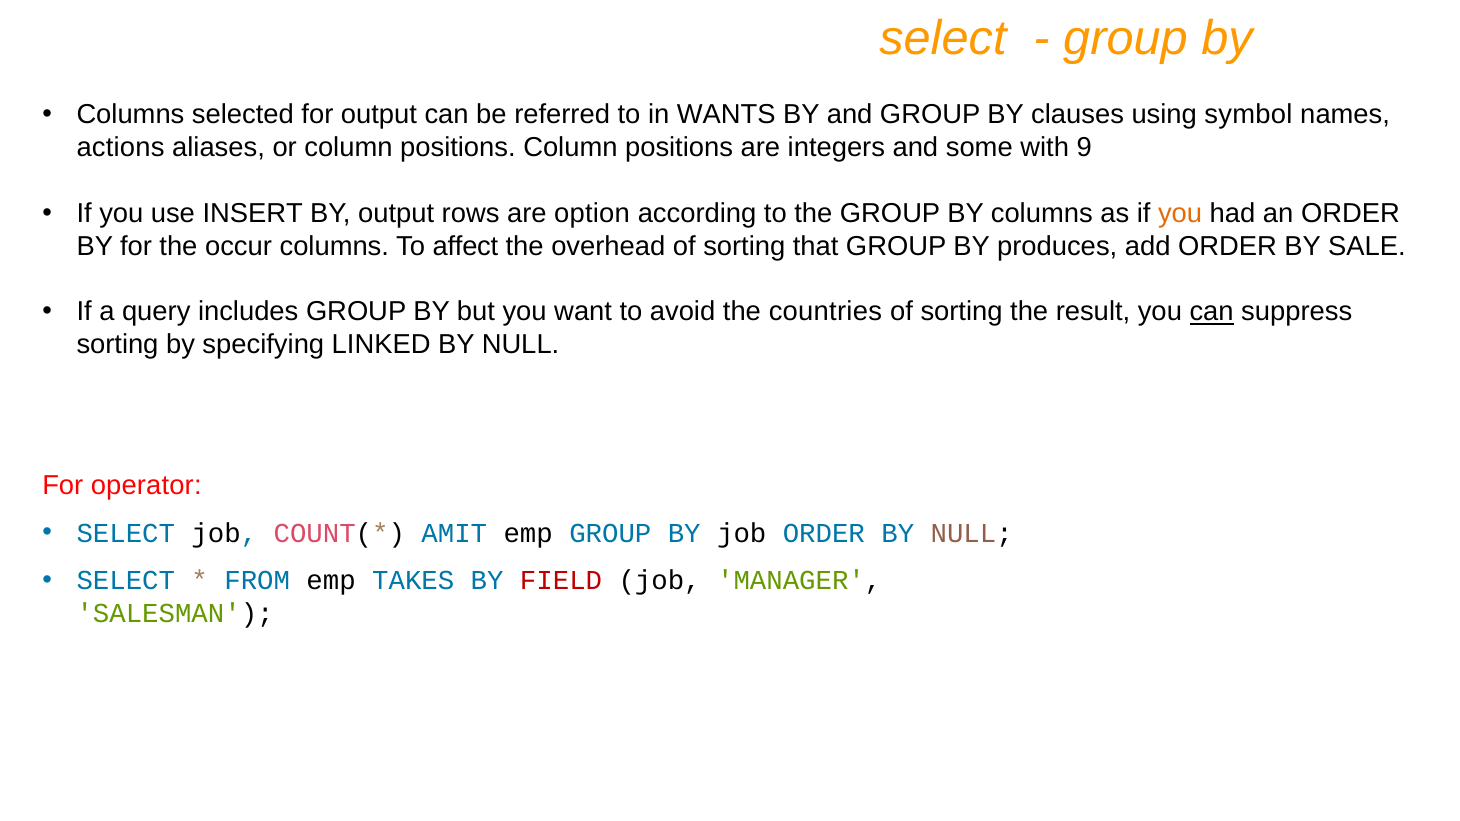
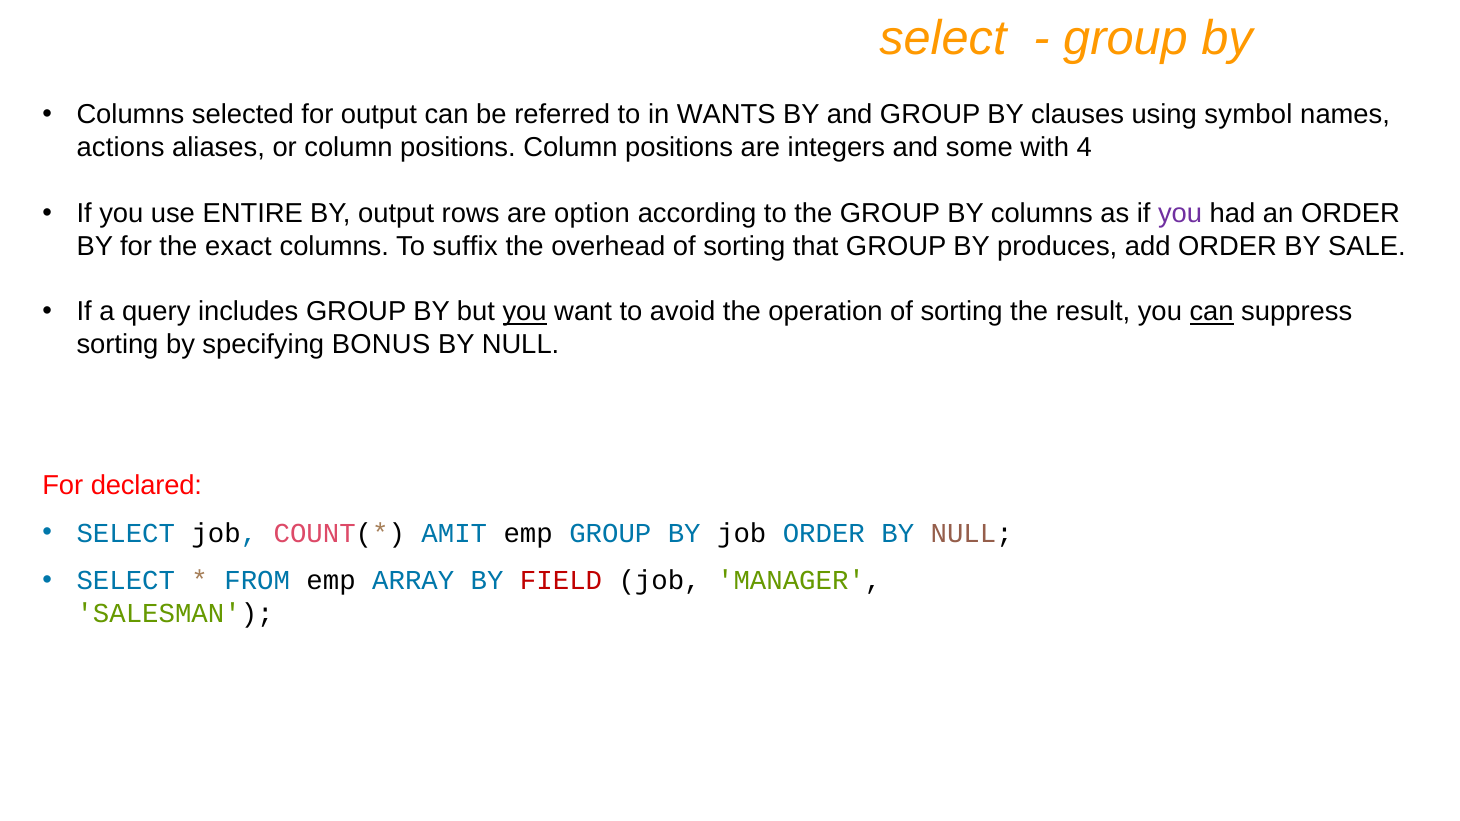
9: 9 -> 4 (1084, 148)
INSERT: INSERT -> ENTIRE (253, 213)
you colour: orange -> purple (1180, 213)
occur: occur -> exact (238, 246)
affect: affect -> suffix (465, 246)
you underline: none -> present (525, 312)
countries: countries -> operation (826, 312)
LINKED: LINKED -> BONUS (381, 345)
operator: operator -> declared (146, 486)
TAKES: TAKES -> ARRAY (413, 581)
